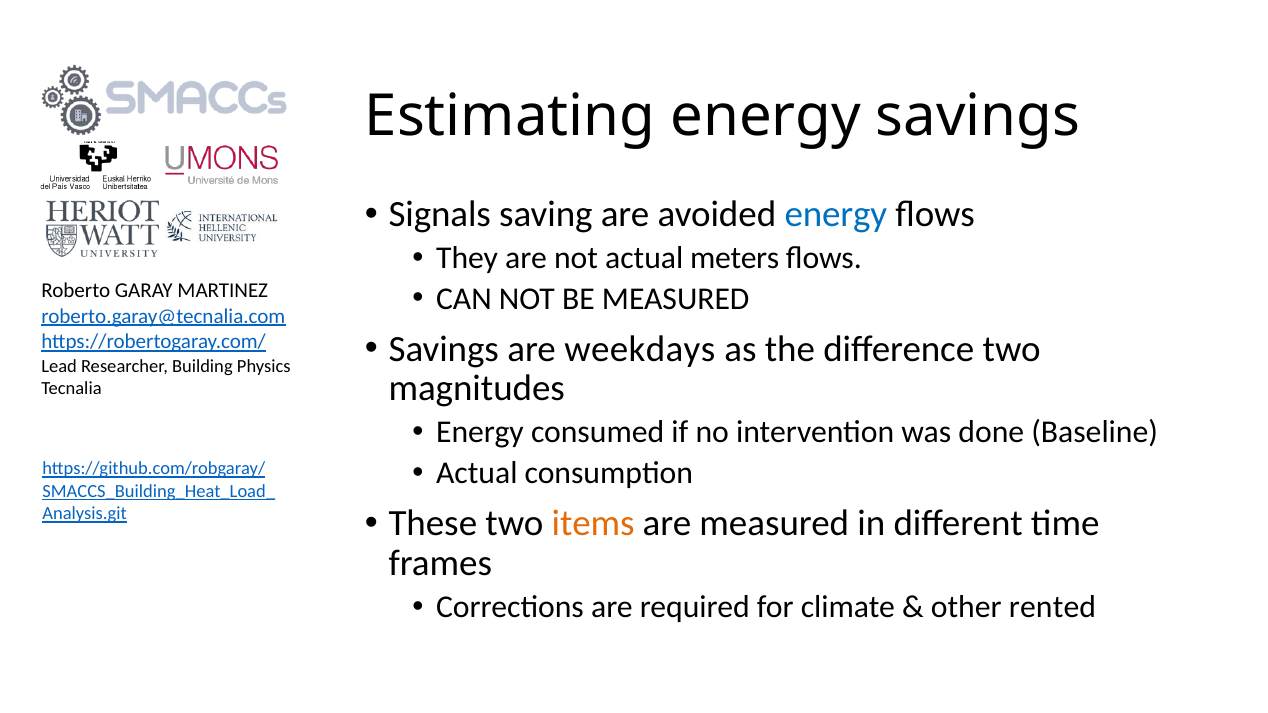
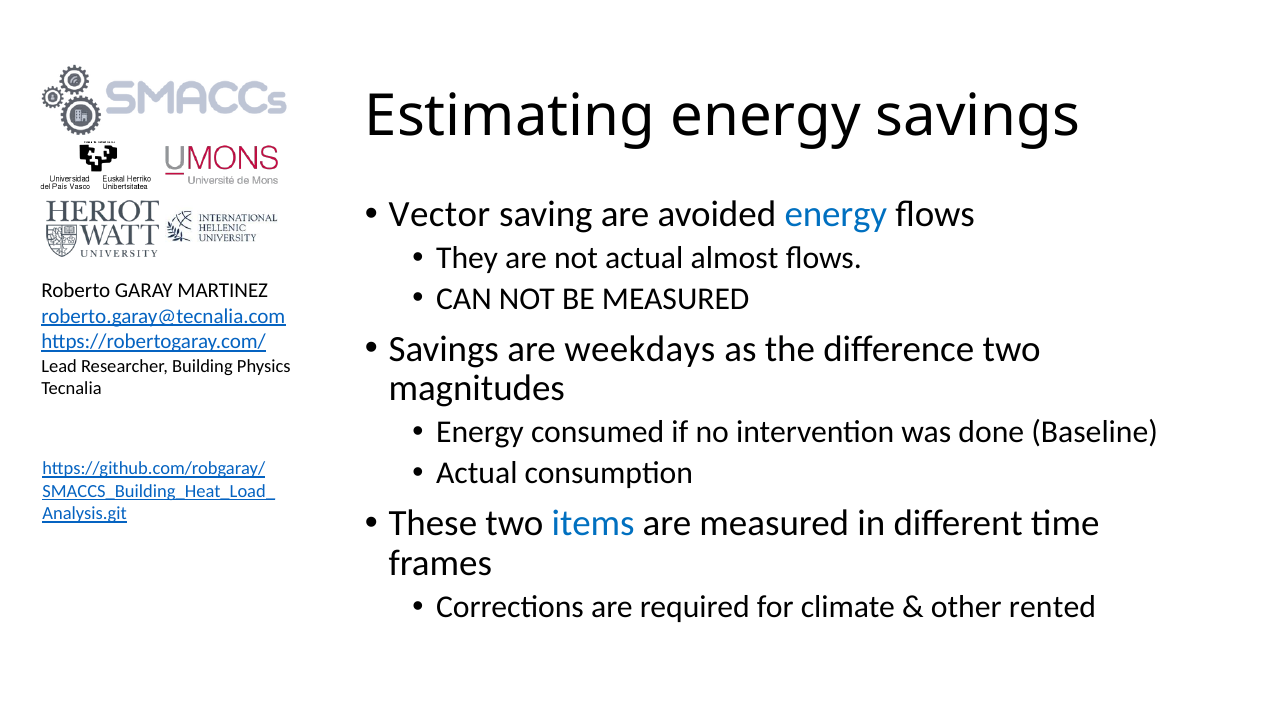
Signals: Signals -> Vector (439, 214)
meters: meters -> almost (735, 258)
items colour: orange -> blue (593, 524)
